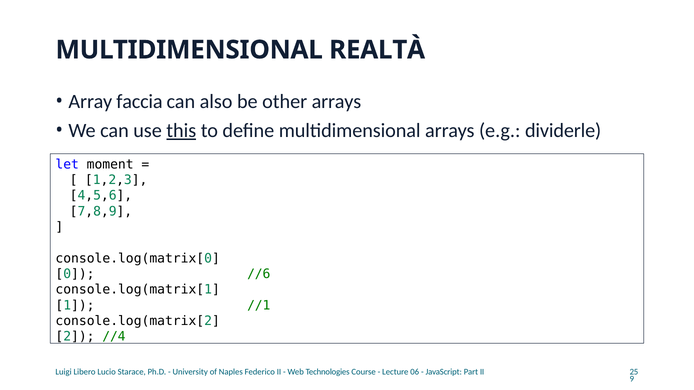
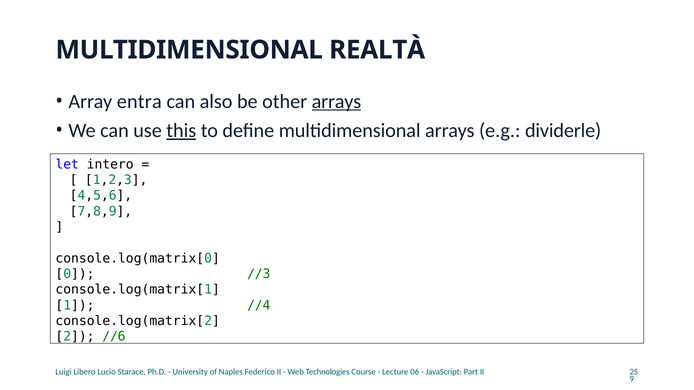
faccia: faccia -> entra (139, 102)
arrays underline: none -> present (336, 102)
moment: moment -> intero (110, 165)
//6: //6 -> //3 (259, 274)
//1: //1 -> //4 (259, 306)
//4: //4 -> //6 (114, 337)
